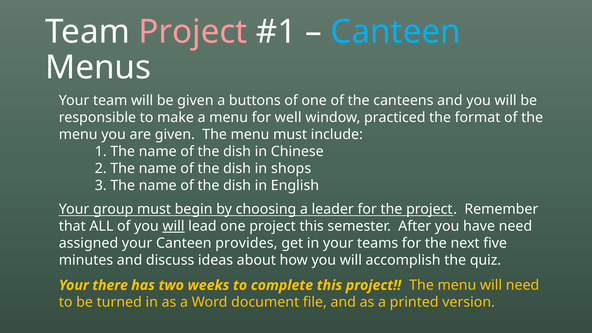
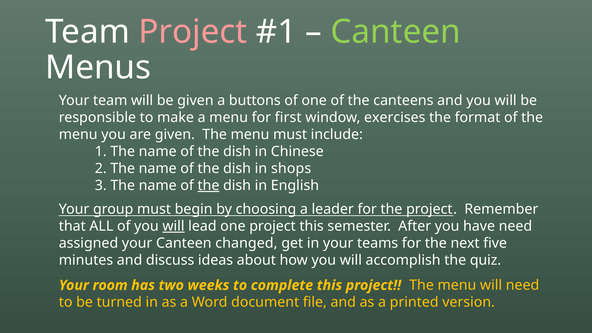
Canteen colour: light blue -> light green (396, 32)
well: well -> first (288, 117)
practiced: practiced -> exercises (395, 117)
the underline: none -> present (208, 185)
provides: provides -> changed (246, 243)
there: there -> room (110, 285)
